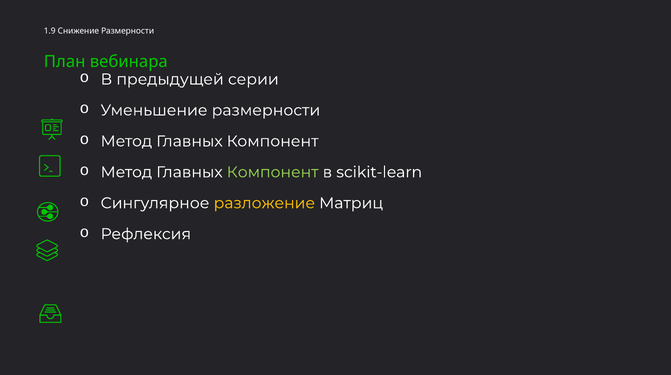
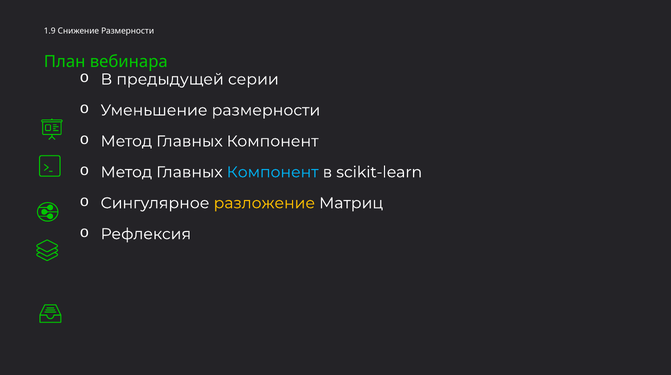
Компонент colour: light green -> light blue (273, 172)
